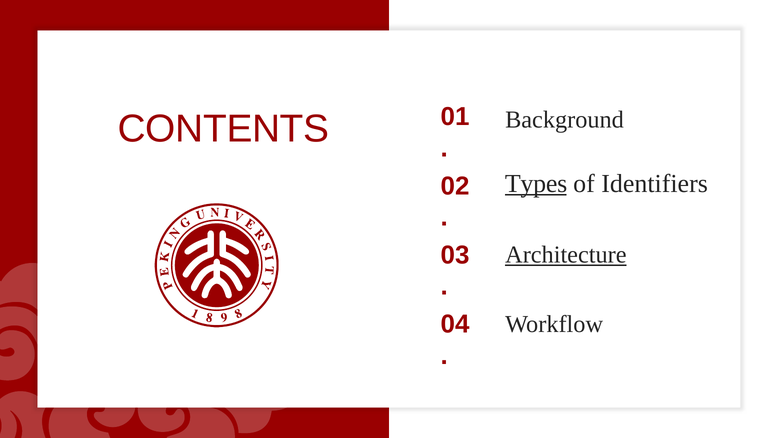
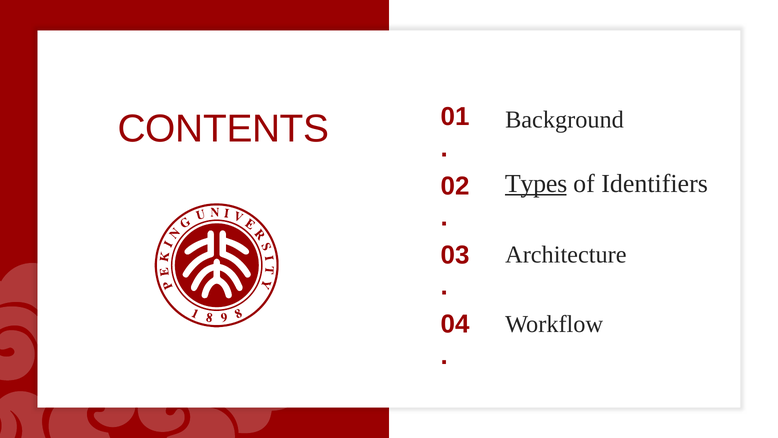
Architecture underline: present -> none (566, 255)
